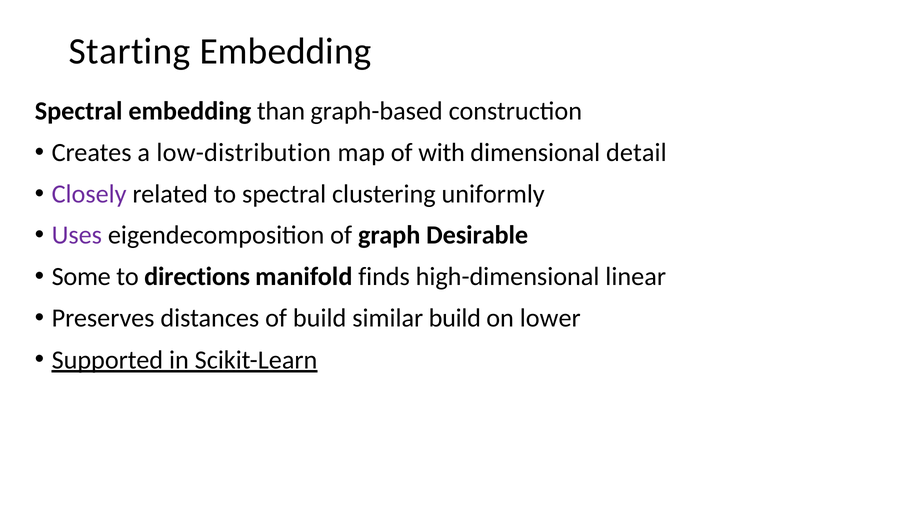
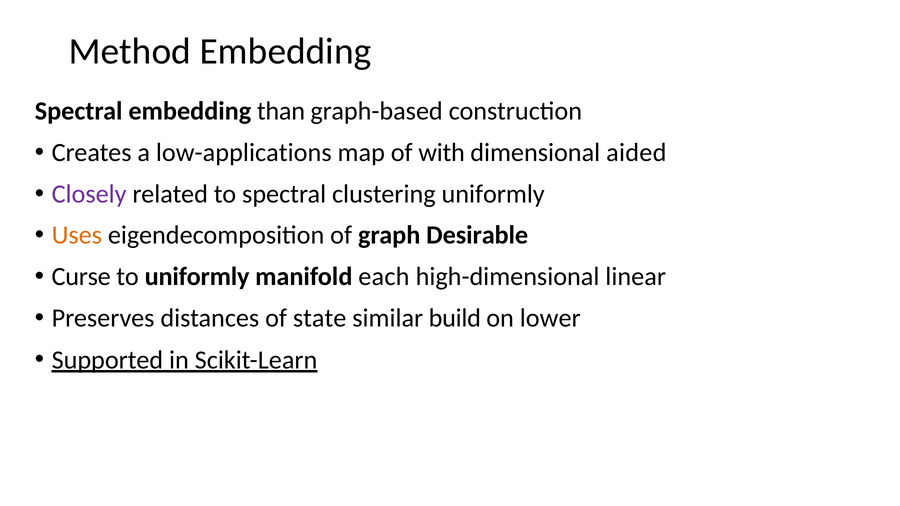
Starting: Starting -> Method (130, 51)
low-distribution: low-distribution -> low-applications (244, 153)
detail: detail -> aided (636, 153)
Uses colour: purple -> orange (77, 235)
Some: Some -> Curse (81, 277)
to directions: directions -> uniformly (197, 277)
finds: finds -> each (384, 277)
of build: build -> state (320, 318)
